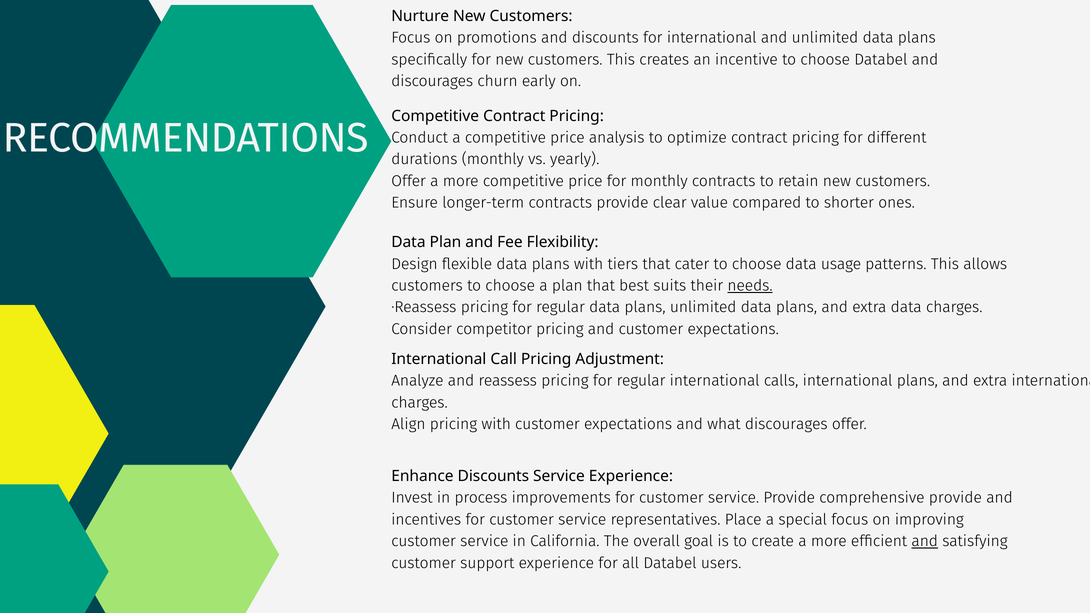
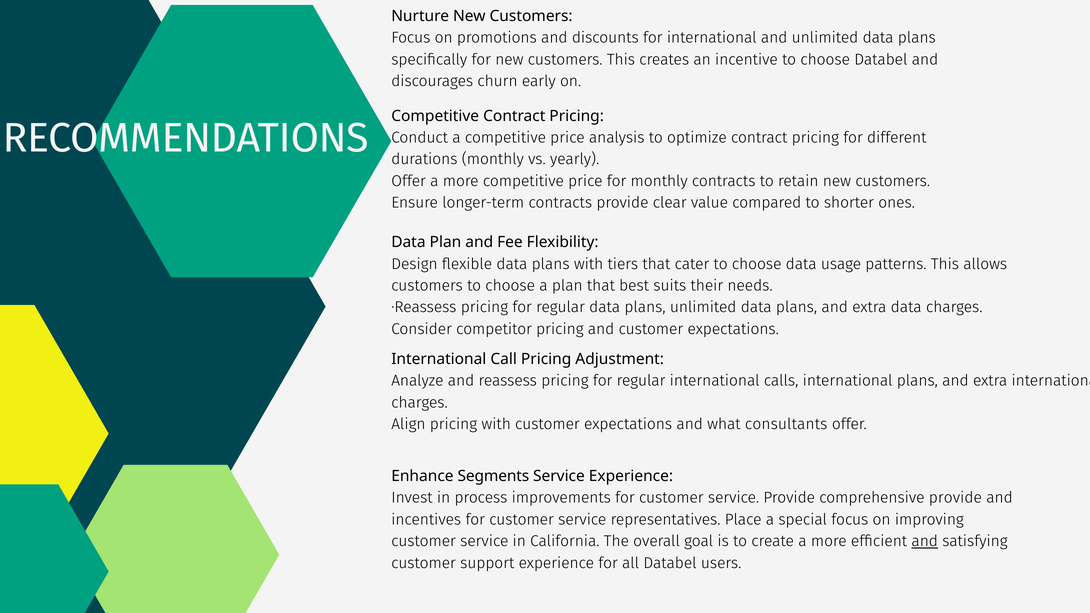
needs underline: present -> none (750, 286)
what discourages: discourages -> consultants (786, 424)
Enhance Discounts: Discounts -> Segments (493, 476)
